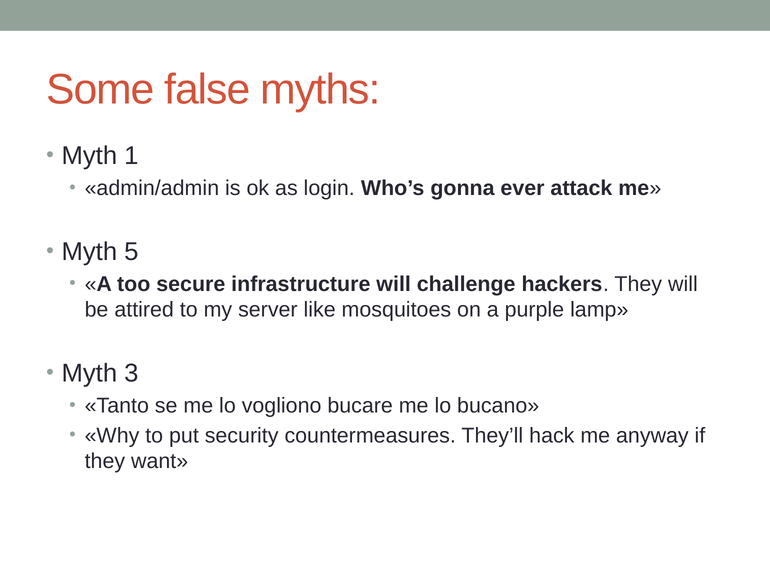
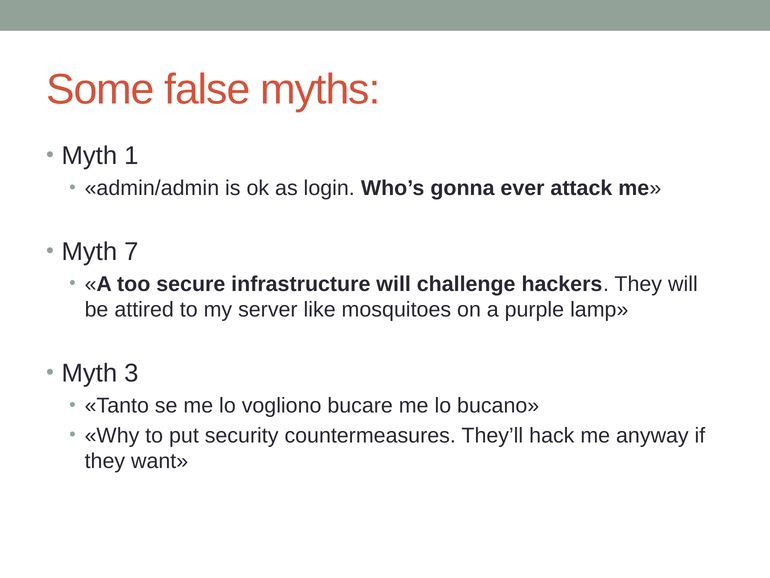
5: 5 -> 7 (131, 252)
